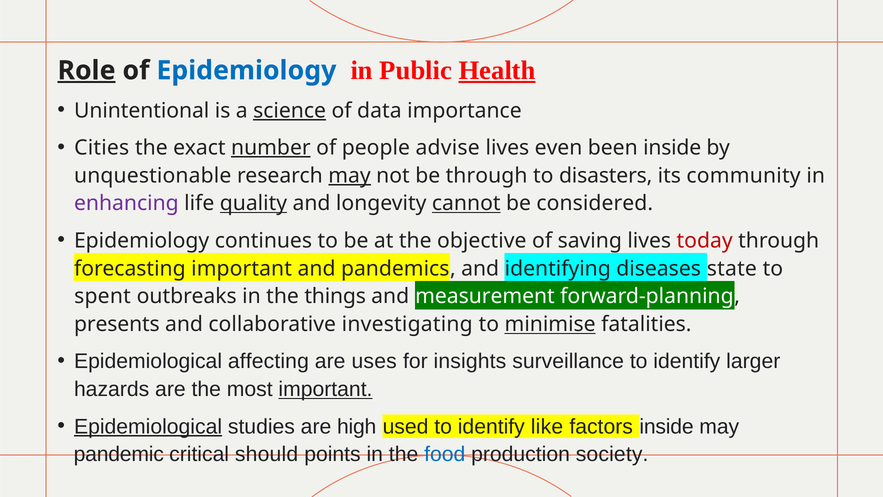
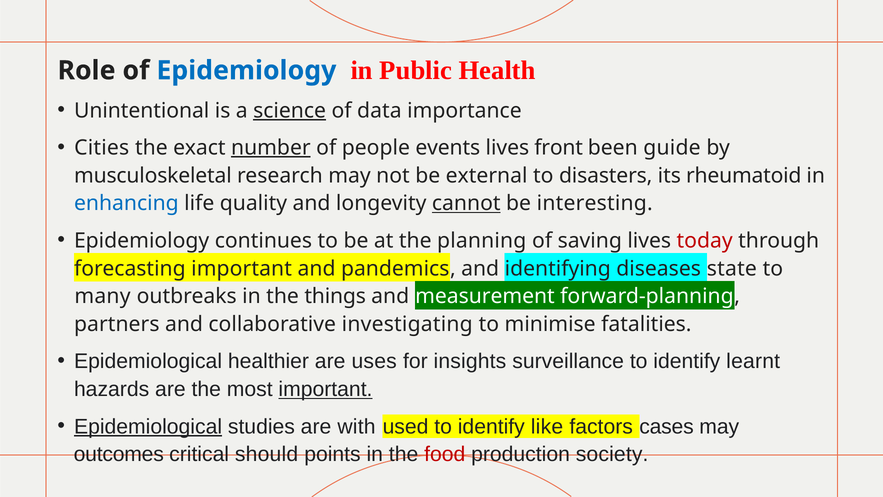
Role underline: present -> none (87, 70)
Health underline: present -> none (497, 70)
advise: advise -> events (448, 148)
even: even -> front (559, 148)
been inside: inside -> guide (672, 148)
unquestionable: unquestionable -> musculoskeletal (153, 175)
may underline: present -> none (350, 175)
be through: through -> external (487, 175)
community: community -> rheumatoid (744, 175)
enhancing colour: purple -> blue (126, 203)
quality underline: present -> none (253, 203)
considered: considered -> interesting (595, 203)
objective: objective -> planning (482, 240)
spent: spent -> many (102, 296)
presents: presents -> partners (117, 324)
minimise underline: present -> none (550, 324)
affecting: affecting -> healthier (268, 361)
larger: larger -> learnt (753, 361)
high: high -> with (356, 426)
factors inside: inside -> cases (667, 426)
pandemic: pandemic -> outcomes (119, 454)
food colour: blue -> red (445, 454)
